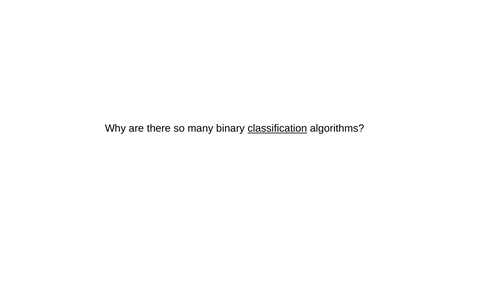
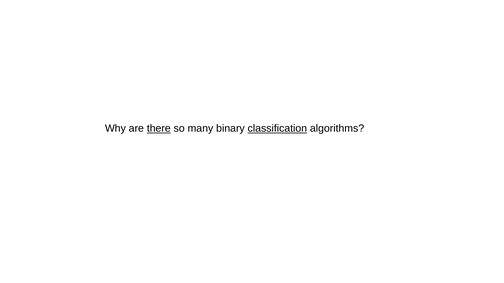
there underline: none -> present (159, 129)
